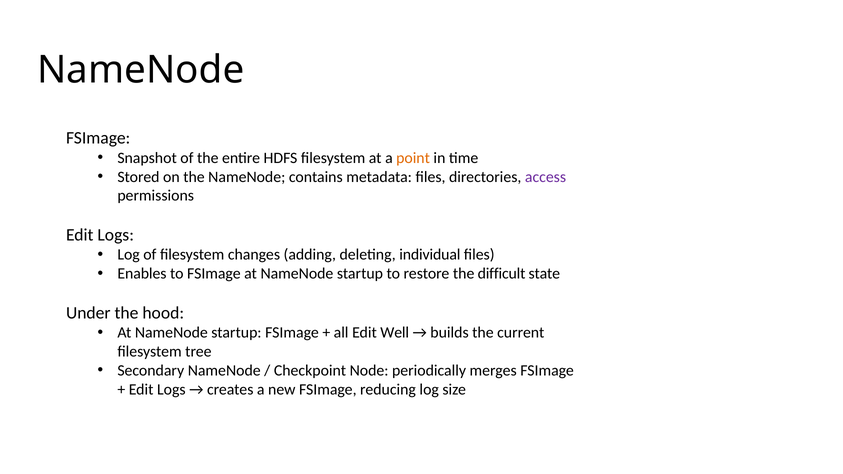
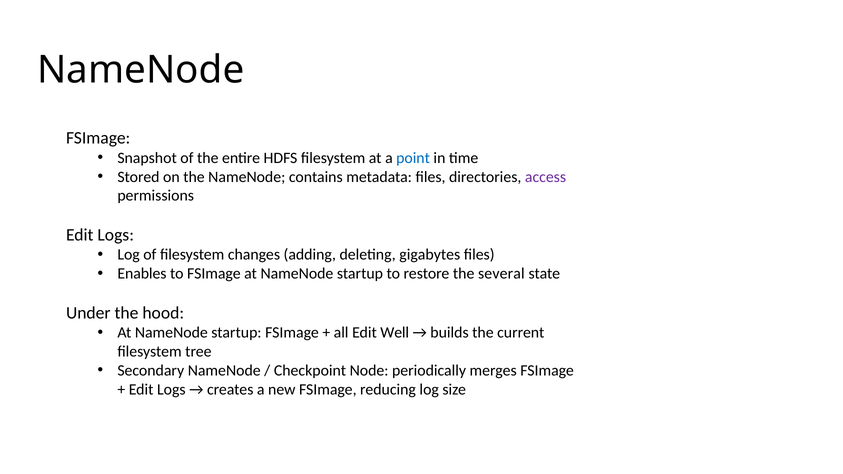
point colour: orange -> blue (413, 158)
individual: individual -> gigabytes (430, 255)
difficult: difficult -> several (501, 274)
